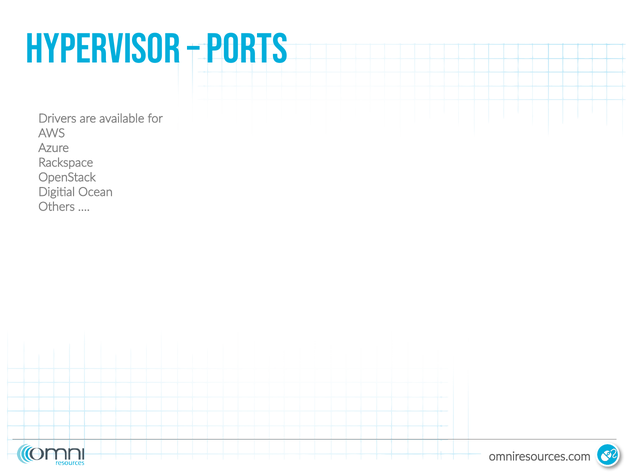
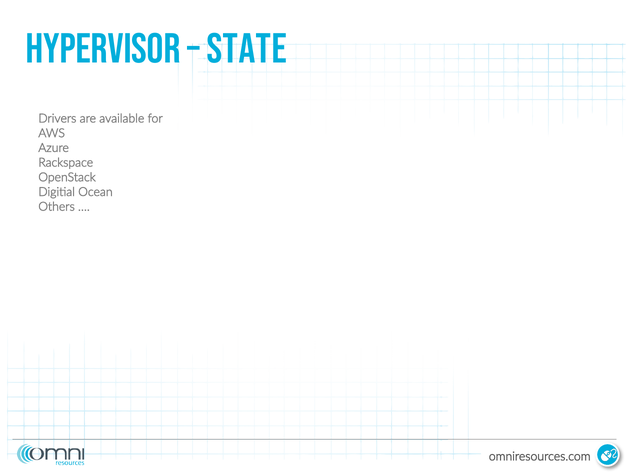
Ports: Ports -> State (247, 49)
